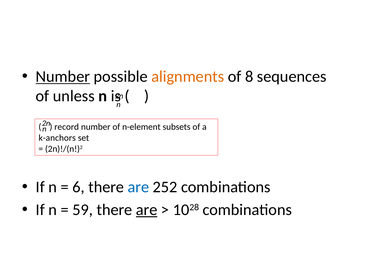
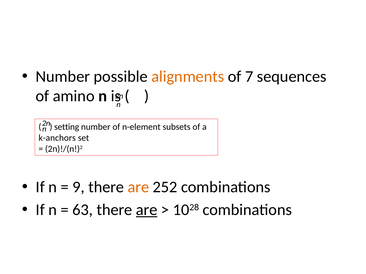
Number underline: present -> none (63, 77)
8: 8 -> 7 (249, 77)
unless: unless -> amino (74, 96)
record: record -> setting (67, 127)
6: 6 -> 9 (79, 187)
are colour: blue -> orange (138, 187)
59: 59 -> 63 (83, 210)
